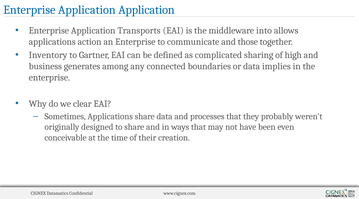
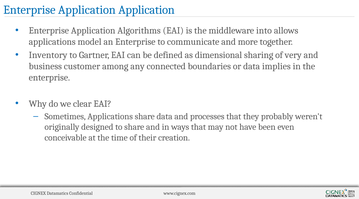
Transports: Transports -> Algorithms (139, 31)
action: action -> model (90, 42)
those: those -> more (248, 42)
complicated: complicated -> dimensional (218, 55)
high: high -> very (293, 55)
generates: generates -> customer (82, 66)
